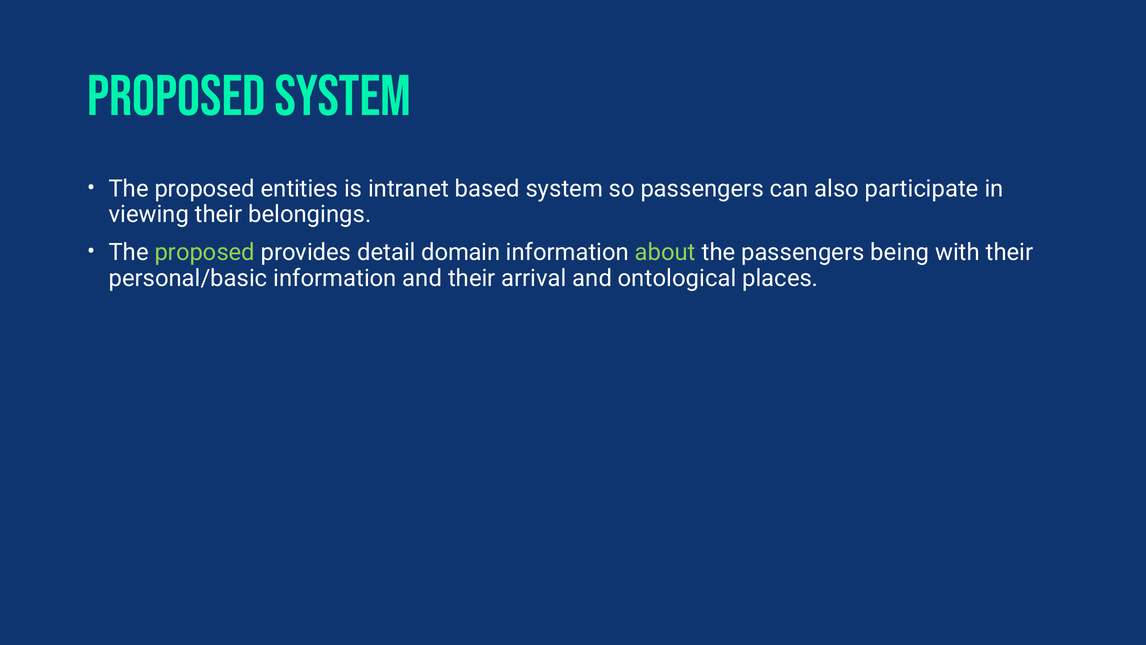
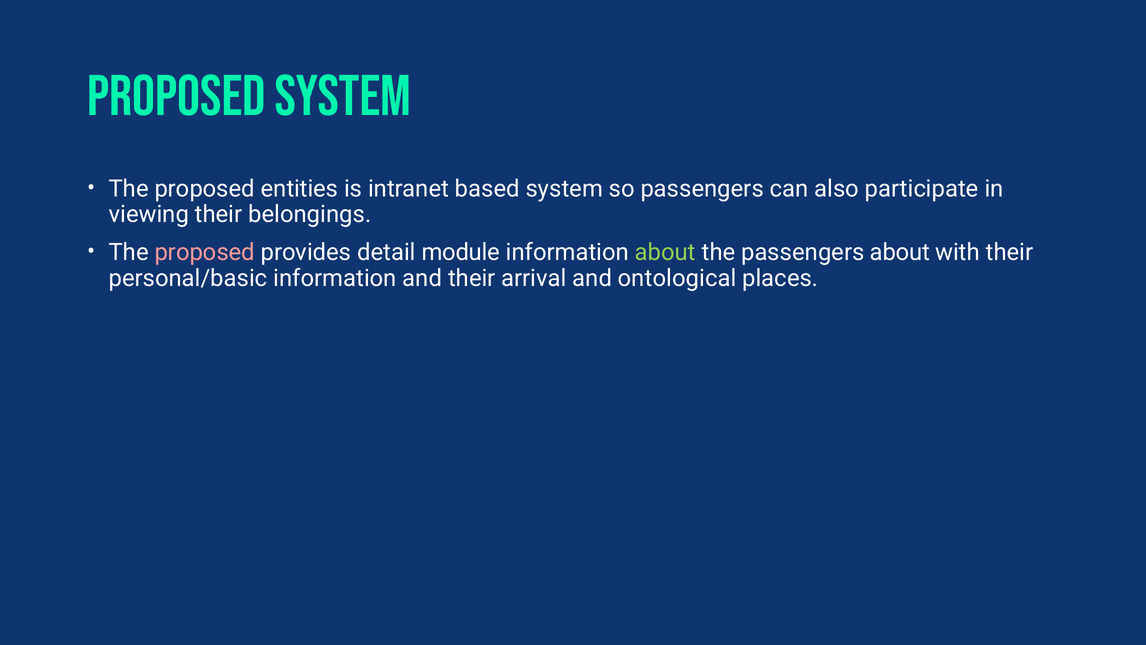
proposed colour: light green -> pink (205, 252)
domain: domain -> module (461, 252)
passengers being: being -> about (900, 252)
